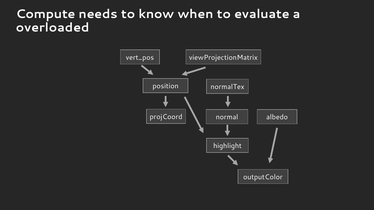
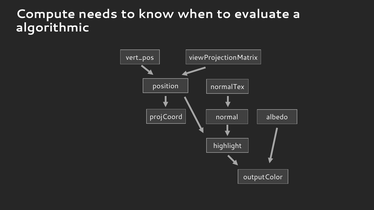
overloaded: overloaded -> algorithmic (53, 28)
